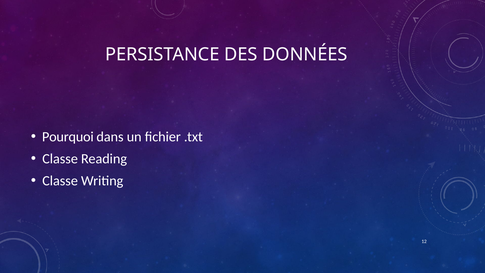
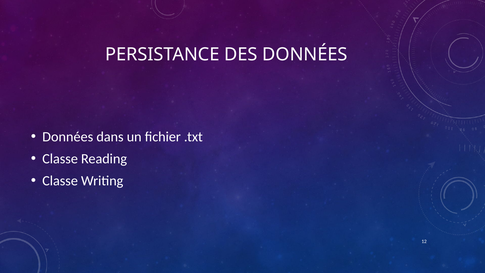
Pourquoi: Pourquoi -> Données (68, 137)
